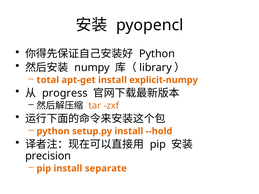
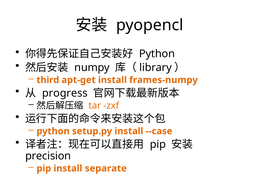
total: total -> third (48, 80)
explicit-numpy: explicit-numpy -> frames-numpy (164, 80)
--hold: --hold -> --case (159, 131)
